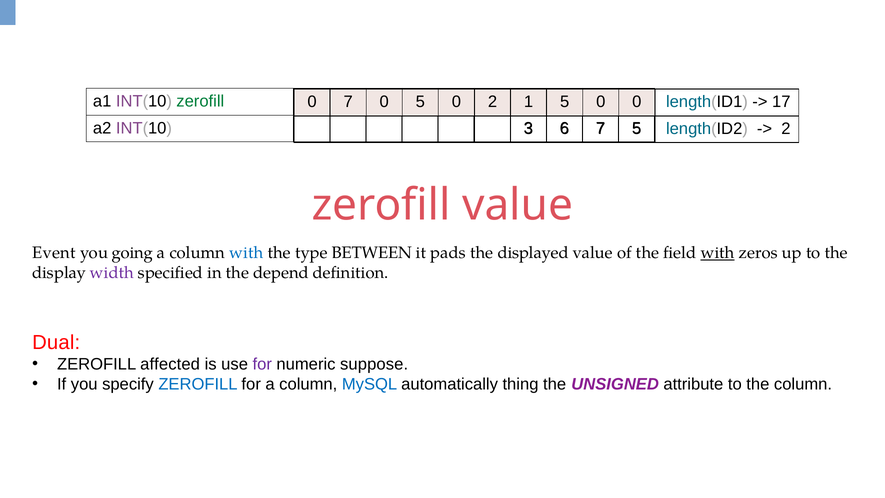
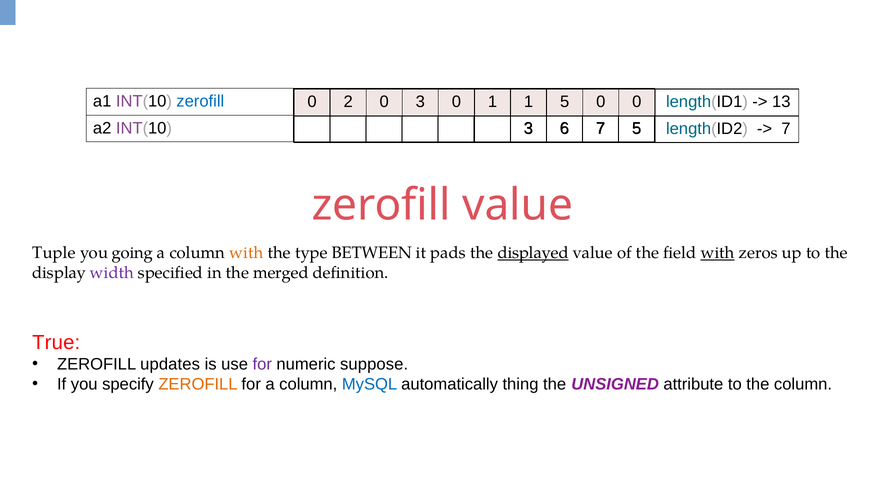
zerofill colour: green -> blue (200, 101)
0 7: 7 -> 2 (348, 102)
0 5: 5 -> 3 (420, 102)
0 2: 2 -> 1 (492, 102)
17: 17 -> 13 (781, 102)
2: 2 -> 7 (786, 129)
Event: Event -> Tuple (54, 253)
with colour: blue -> orange (246, 253)
displayed underline: none -> present (533, 253)
depend: depend -> merged (281, 273)
Dual: Dual -> True (56, 342)
affected: affected -> updates (170, 364)
ZEROFILL colour: blue -> orange (198, 384)
